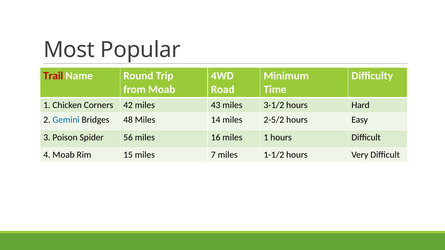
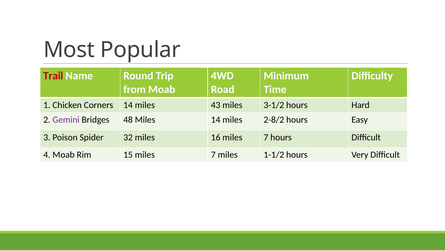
Corners 42: 42 -> 14 (128, 105)
Gemini colour: blue -> purple (66, 120)
2-5/2: 2-5/2 -> 2-8/2 (274, 120)
56: 56 -> 32 (128, 138)
16 miles 1: 1 -> 7 (266, 138)
